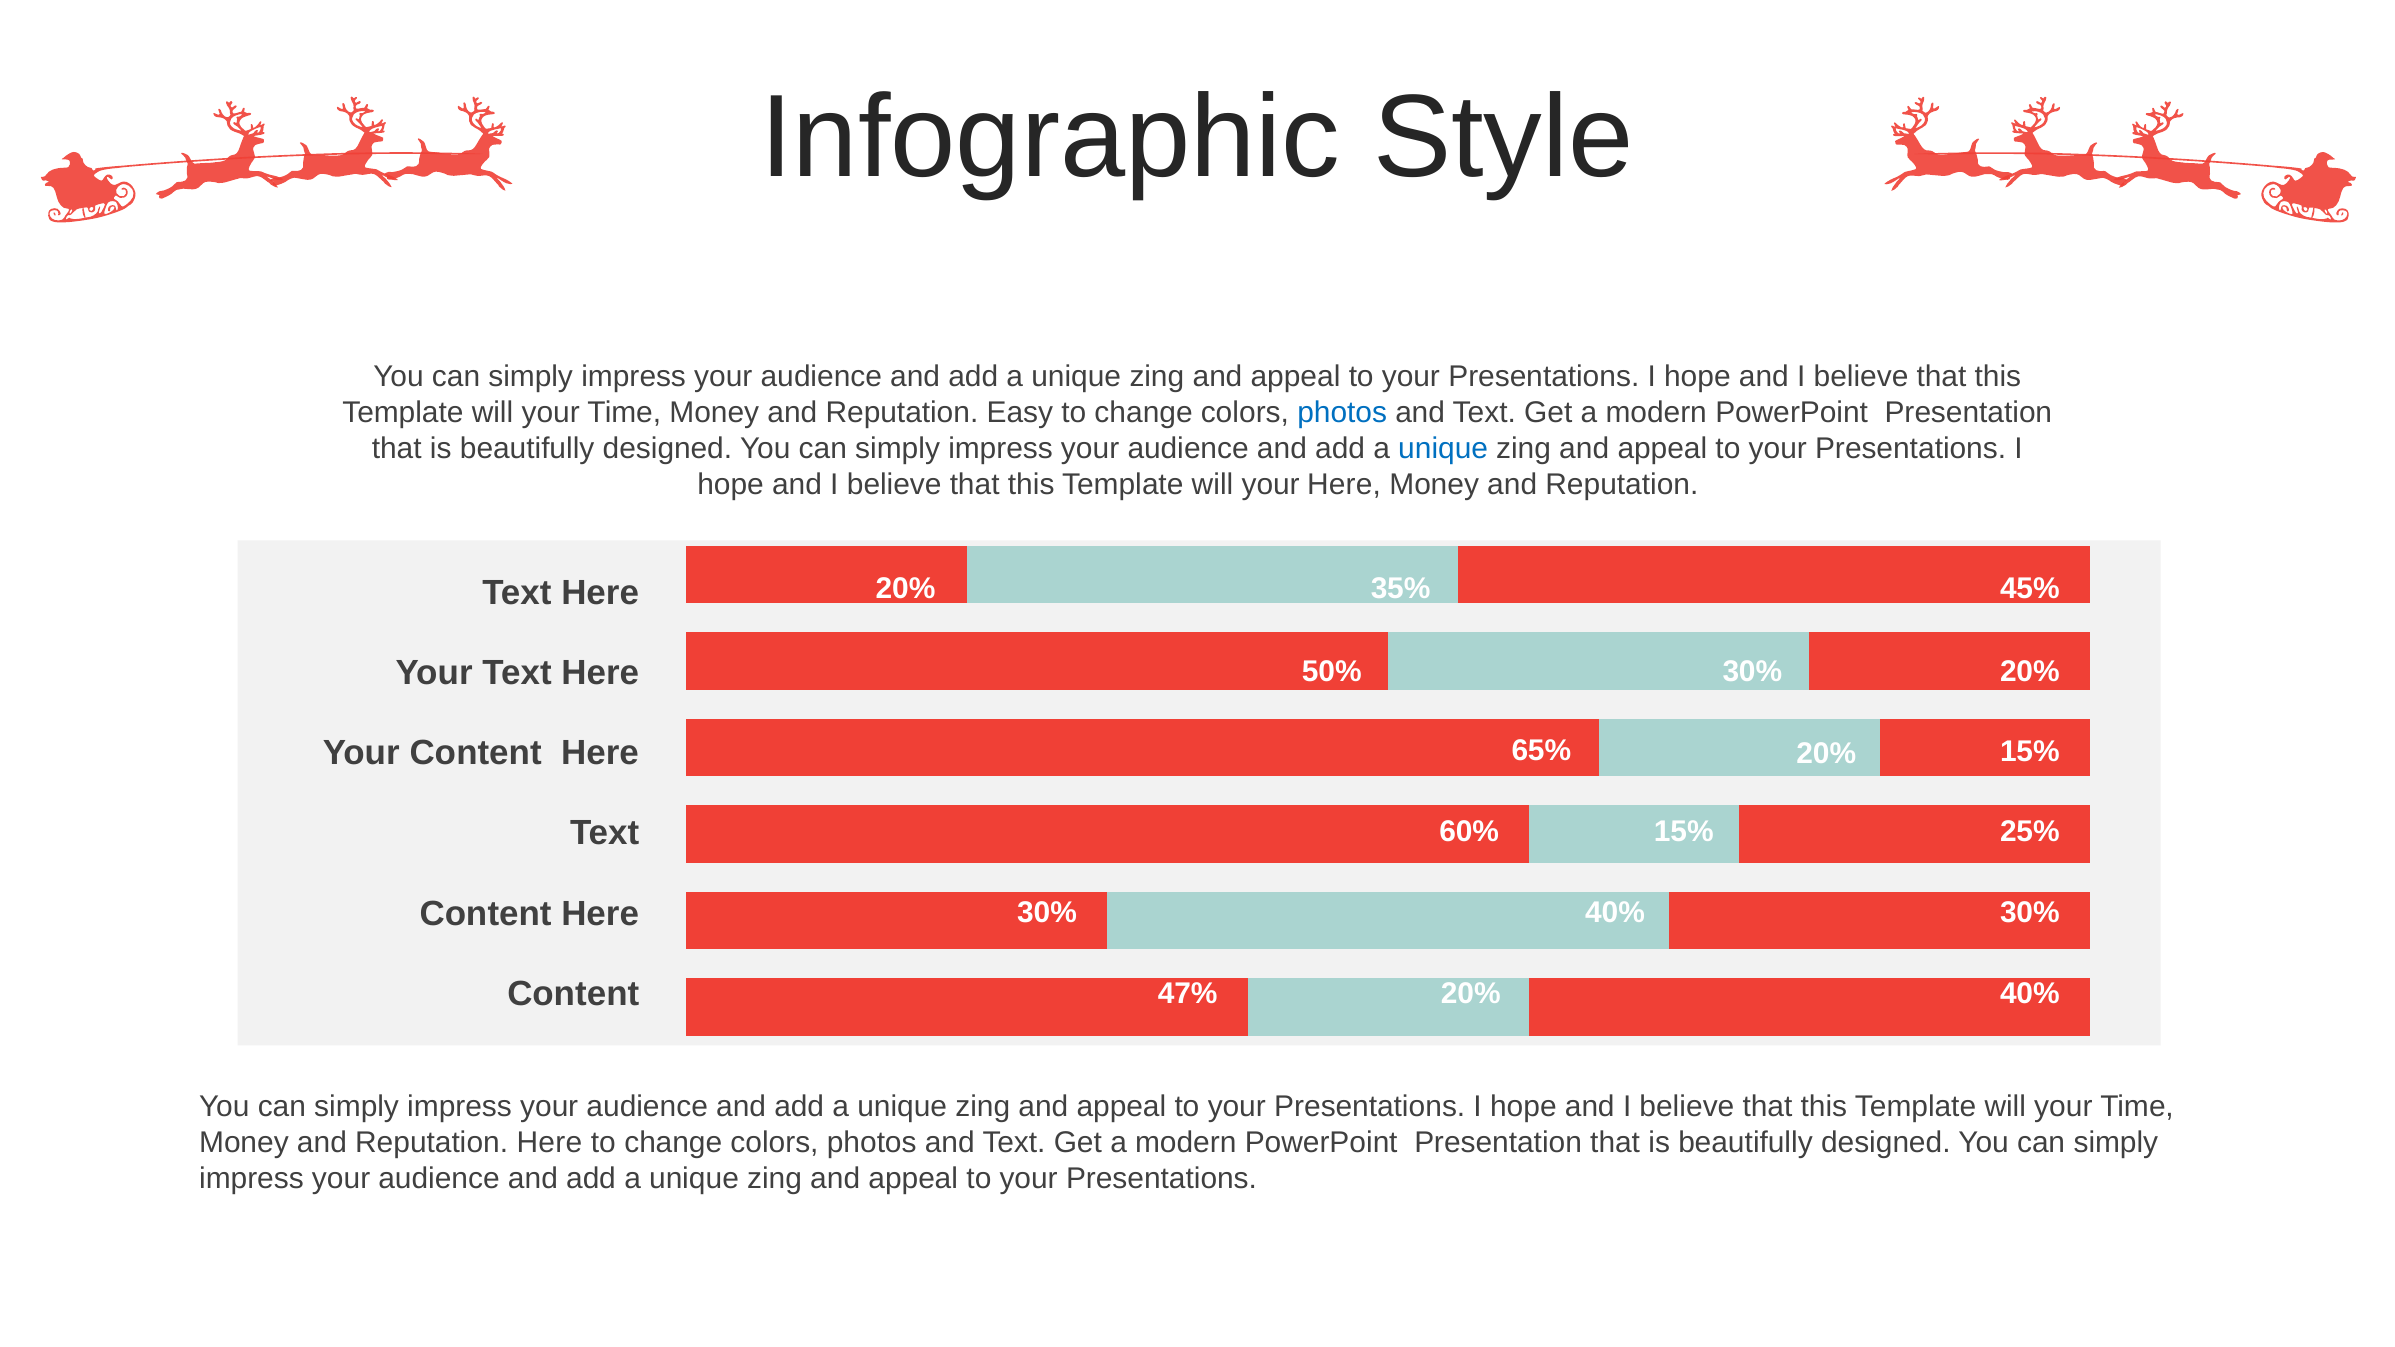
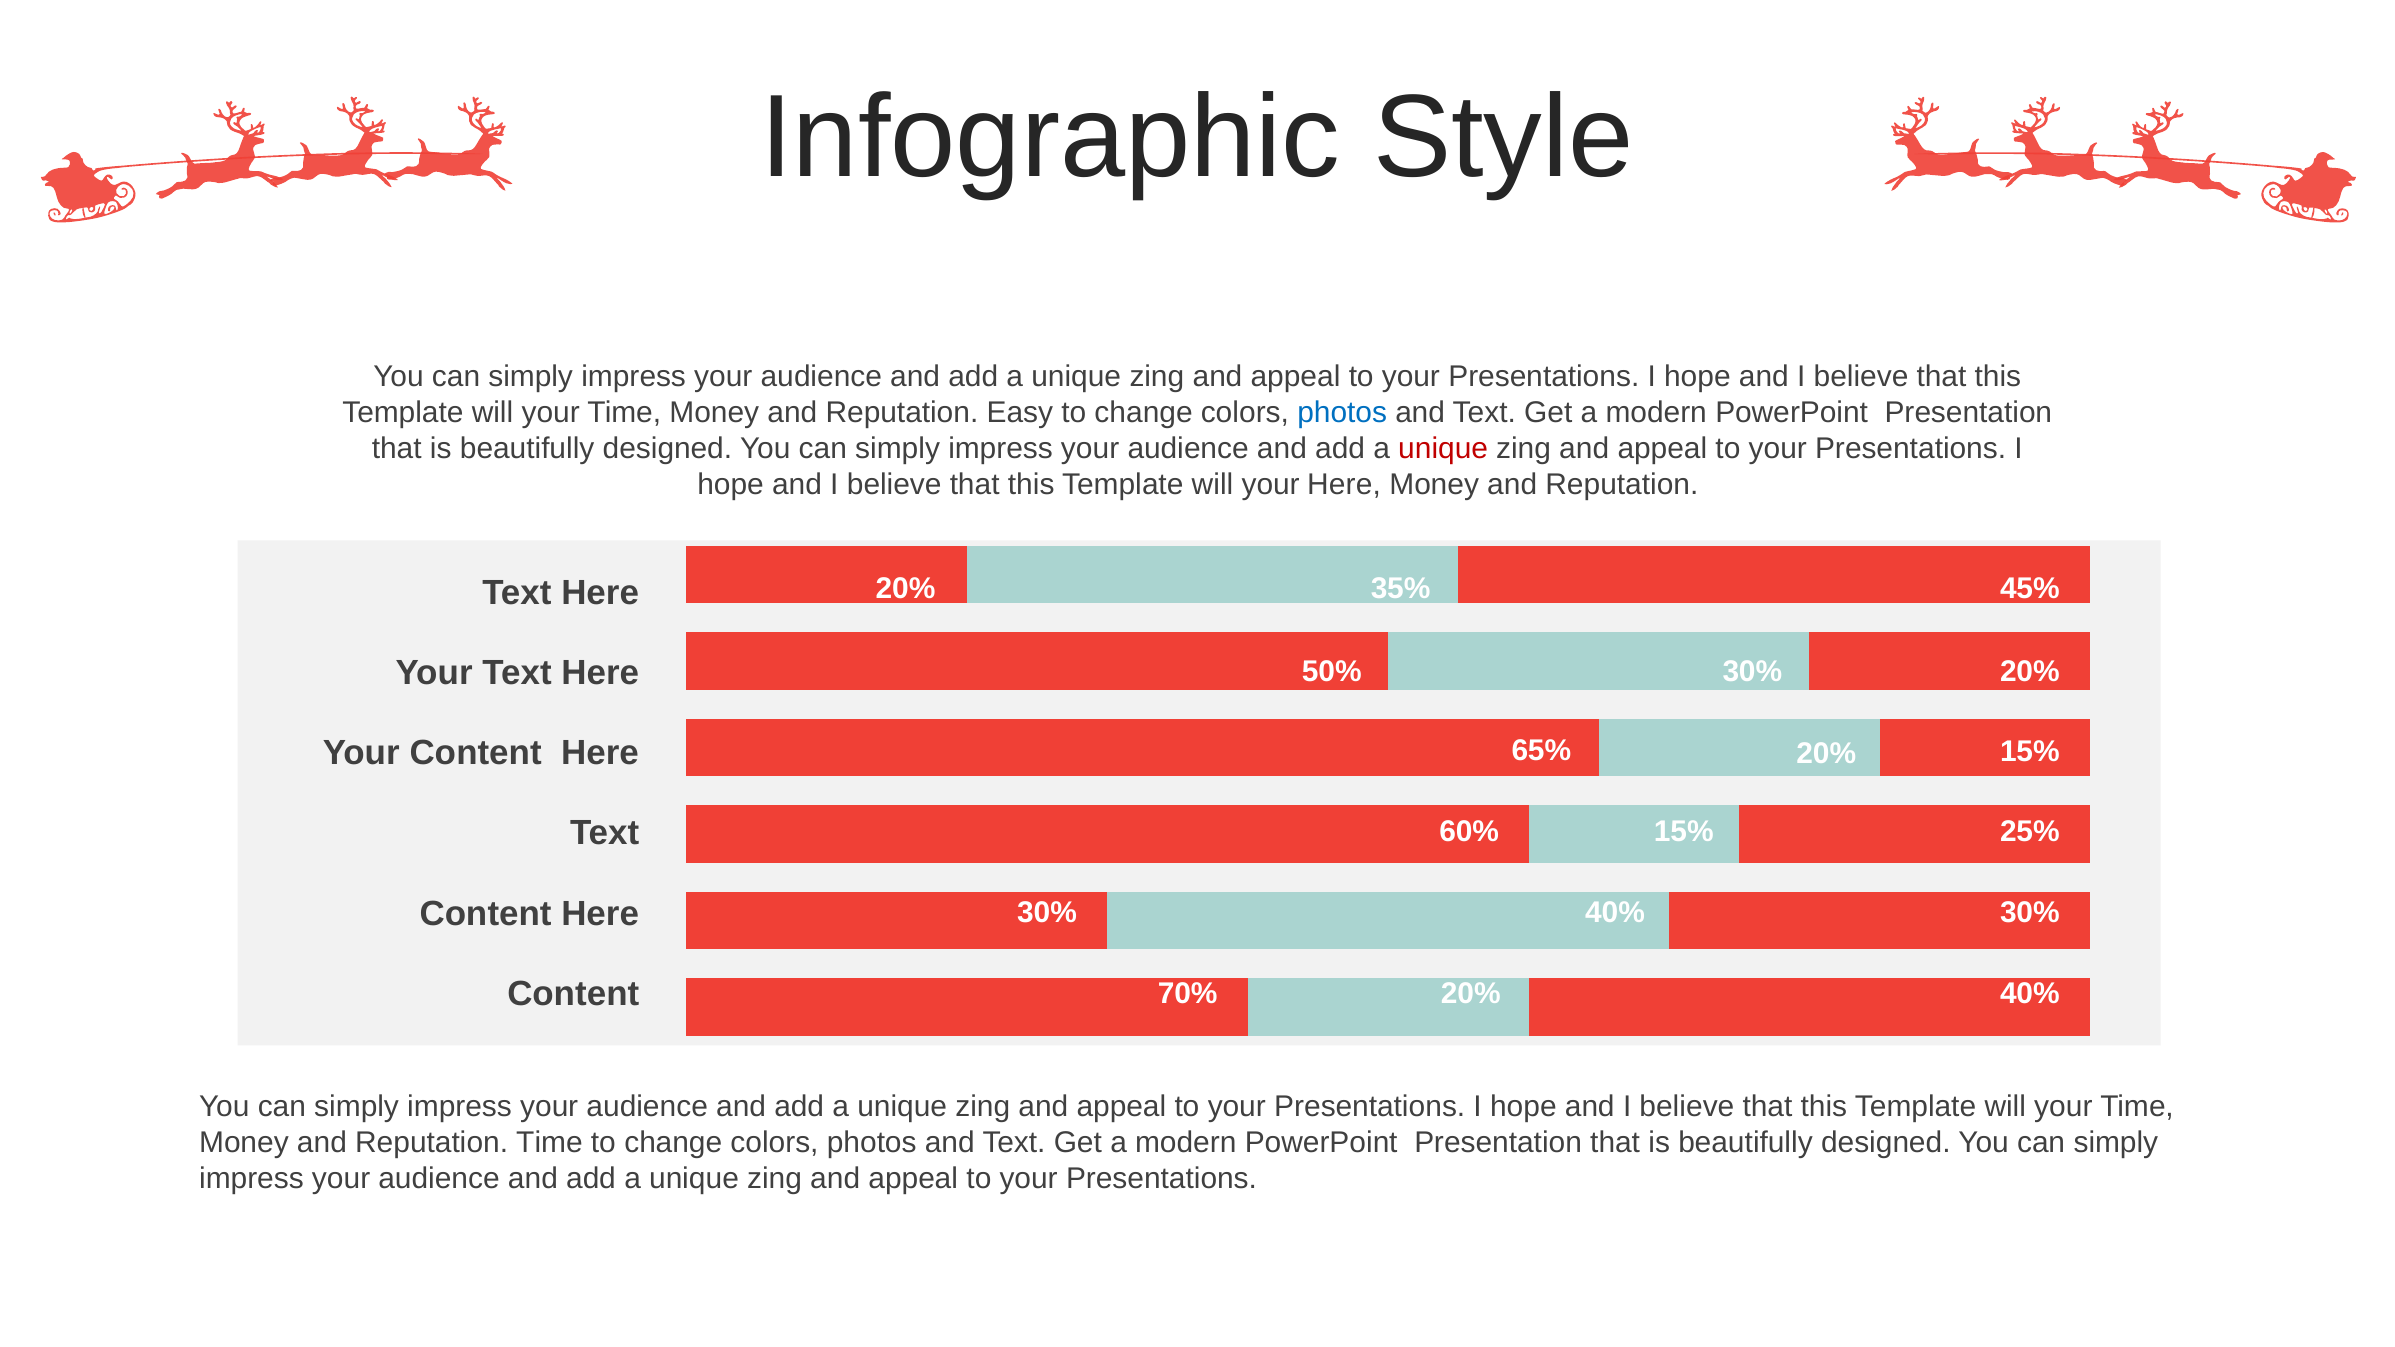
unique colour: blue -> red (1443, 449)
47%: 47% -> 70% (1188, 993)
Reputation Here: Here -> Time (550, 1143)
